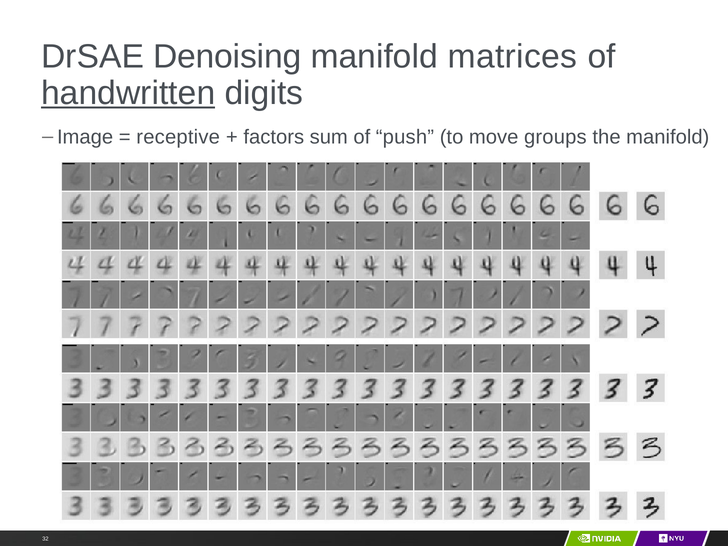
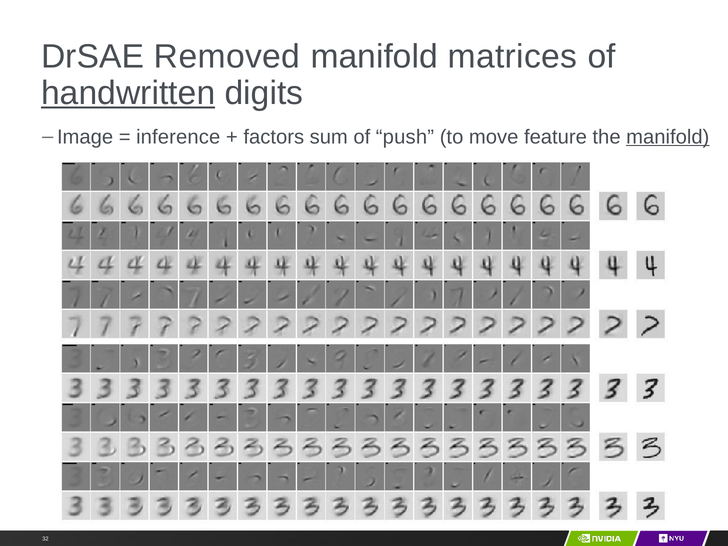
Denoising: Denoising -> Removed (227, 57)
receptive: receptive -> inference (178, 137)
groups: groups -> feature (555, 137)
manifold underline: none -> present (668, 137)
